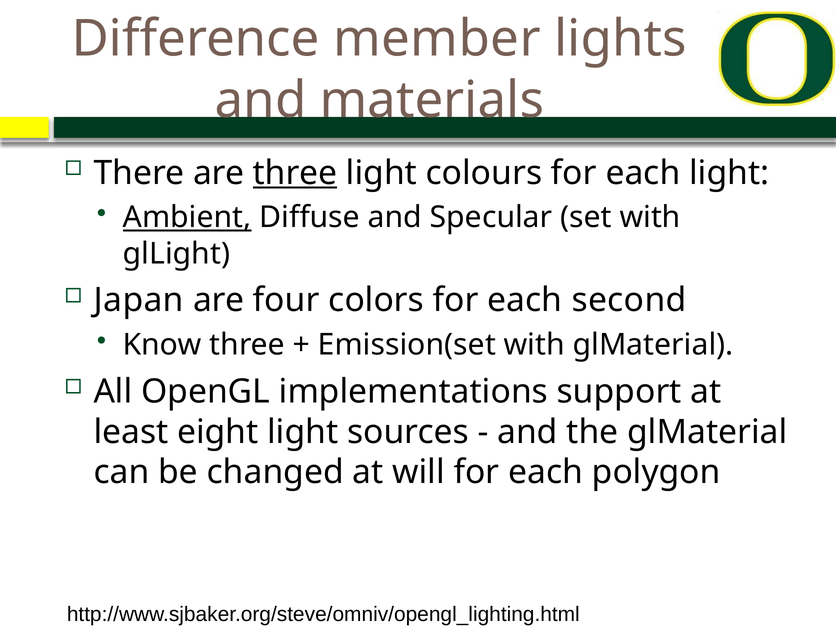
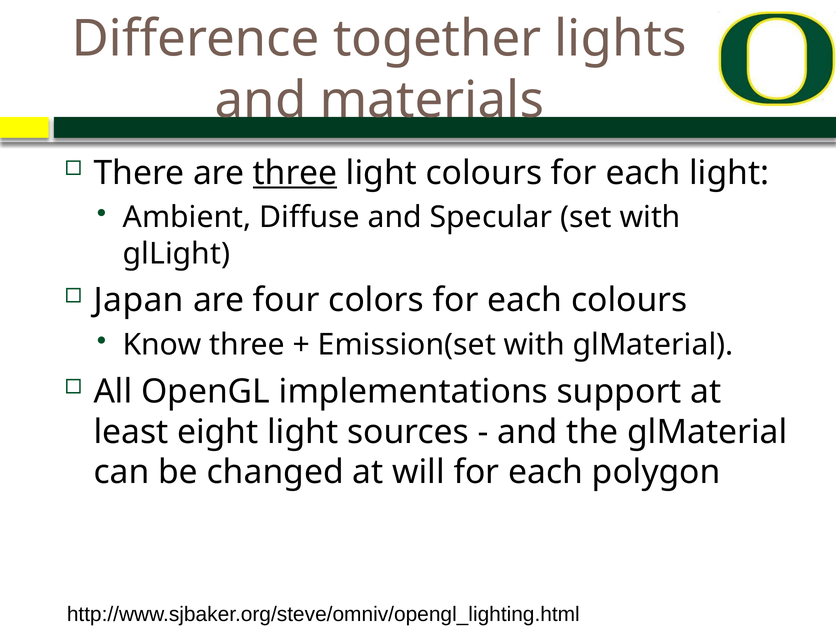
member: member -> together (437, 39)
Ambient underline: present -> none (187, 218)
each second: second -> colours (629, 300)
